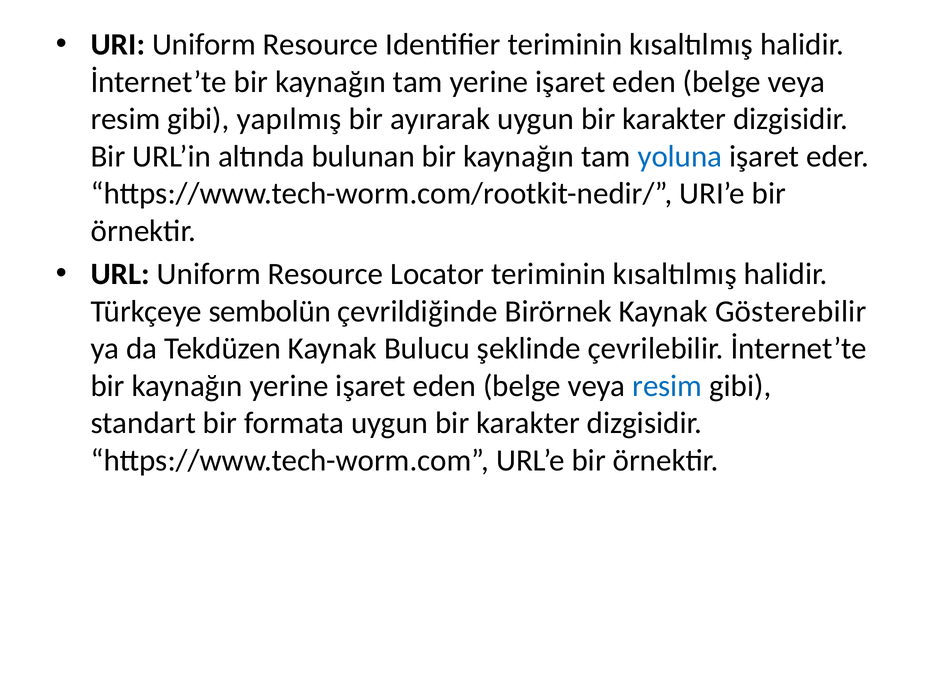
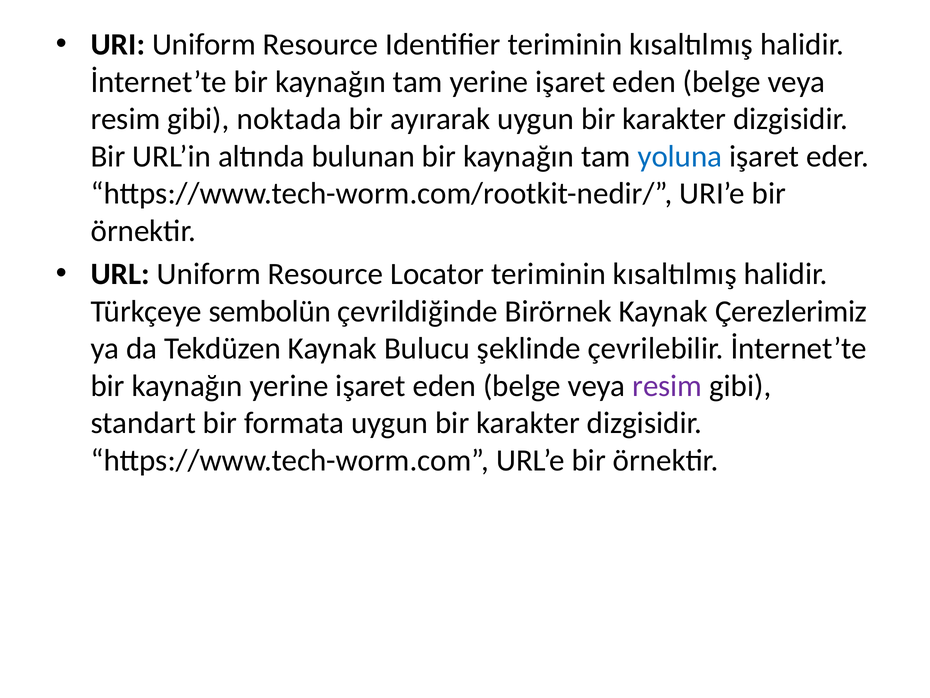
yapılmış: yapılmış -> noktada (289, 119)
Gösterebilir: Gösterebilir -> Çerezlerimiz (791, 311)
resim colour: blue -> purple (667, 386)
